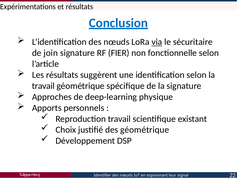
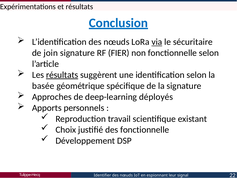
résultats underline: none -> present (62, 75)
travail: travail -> basée (43, 86)
physique: physique -> déployés (156, 97)
des géométrique: géométrique -> fonctionnelle (145, 130)
